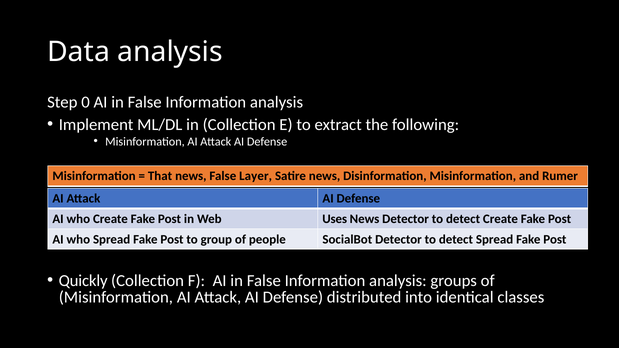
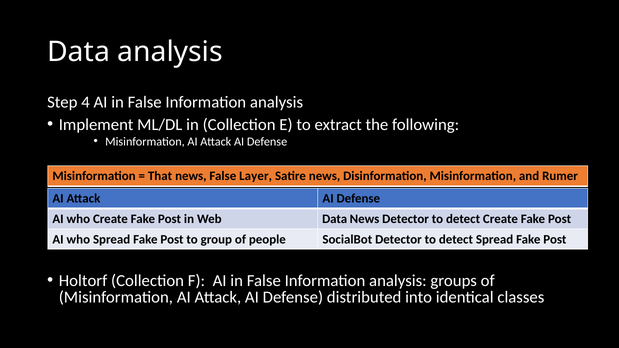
0: 0 -> 4 (86, 103)
Web Uses: Uses -> Data (335, 219)
Quickly: Quickly -> Holtorf (83, 281)
